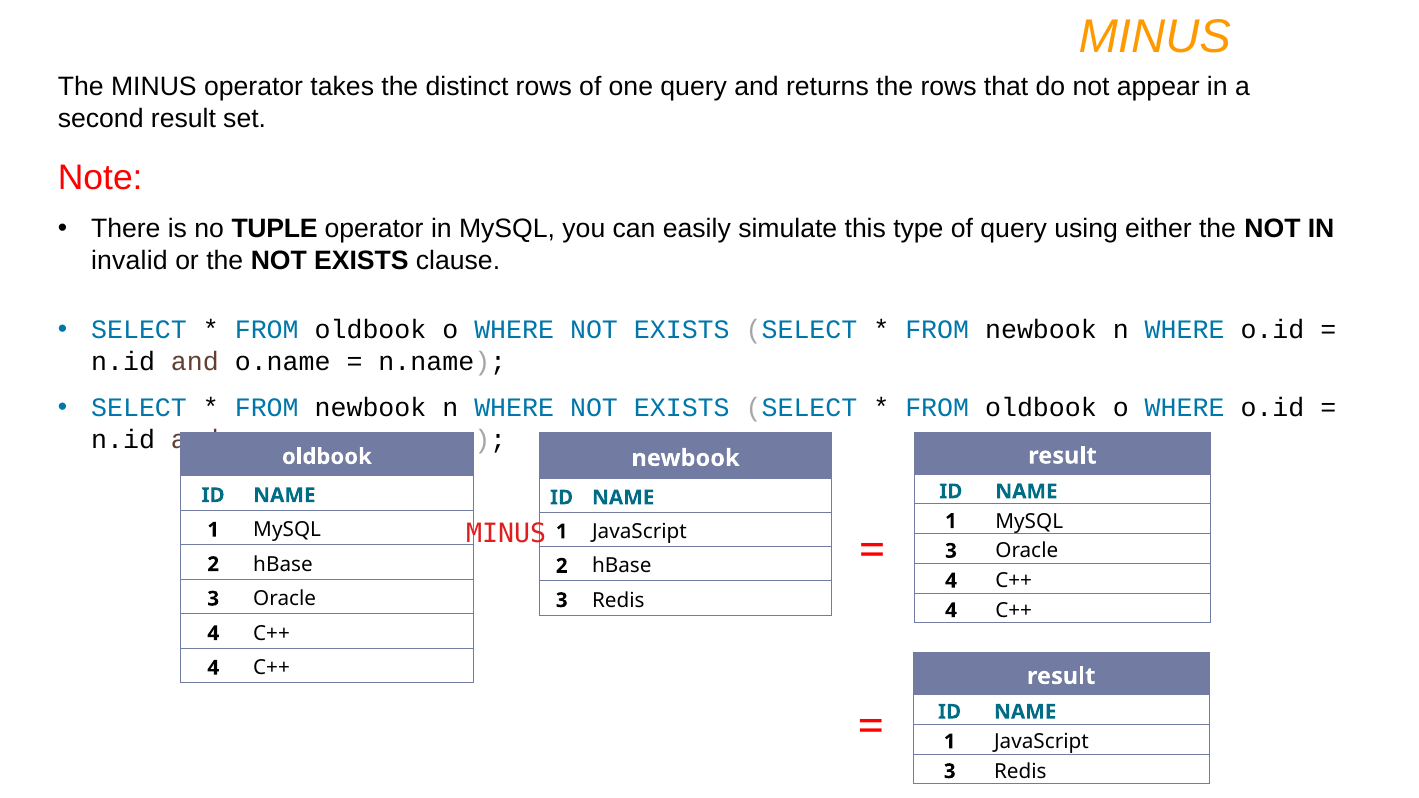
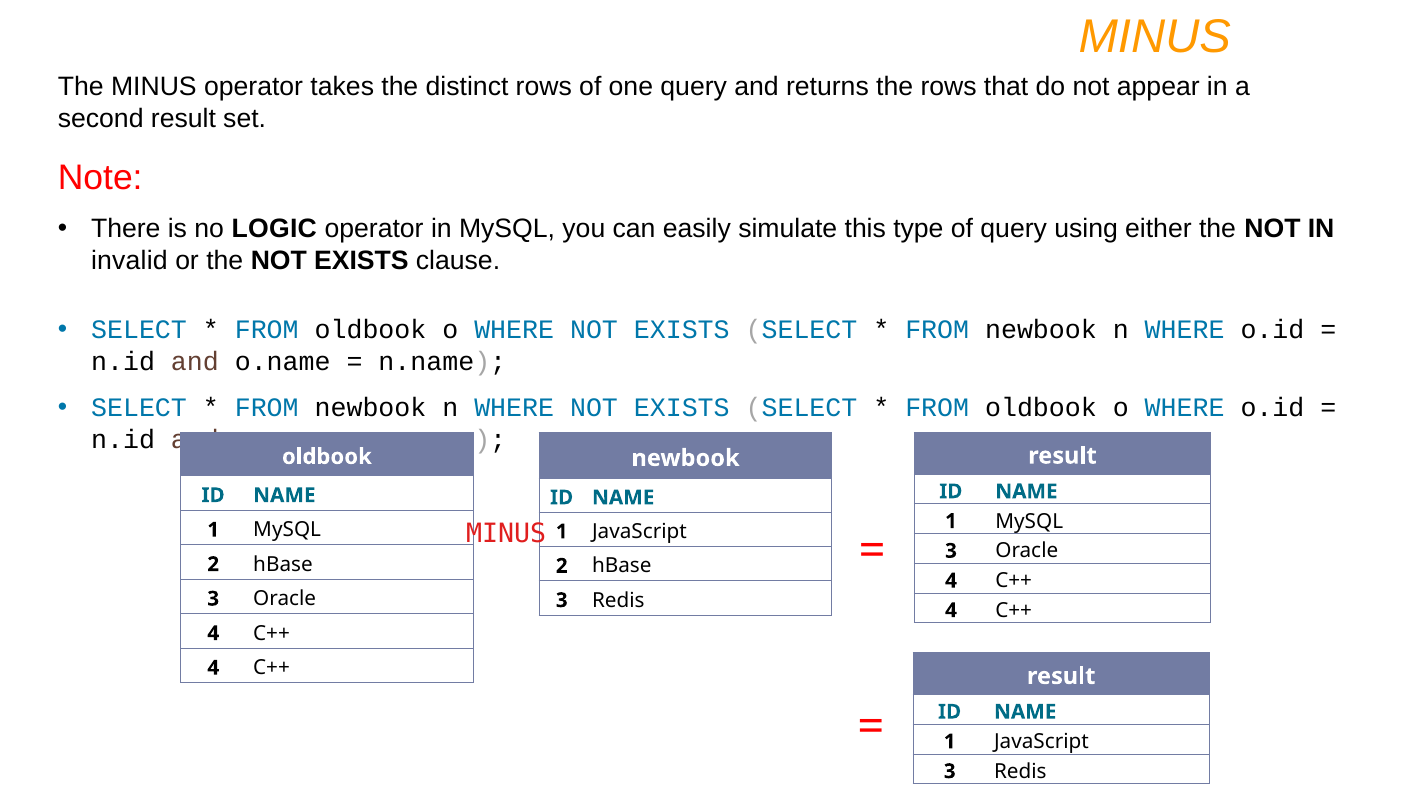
TUPLE: TUPLE -> LOGIC (274, 229)
